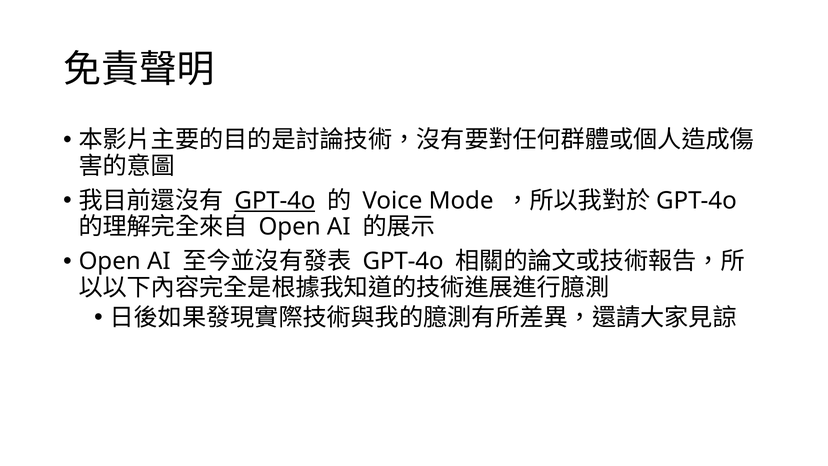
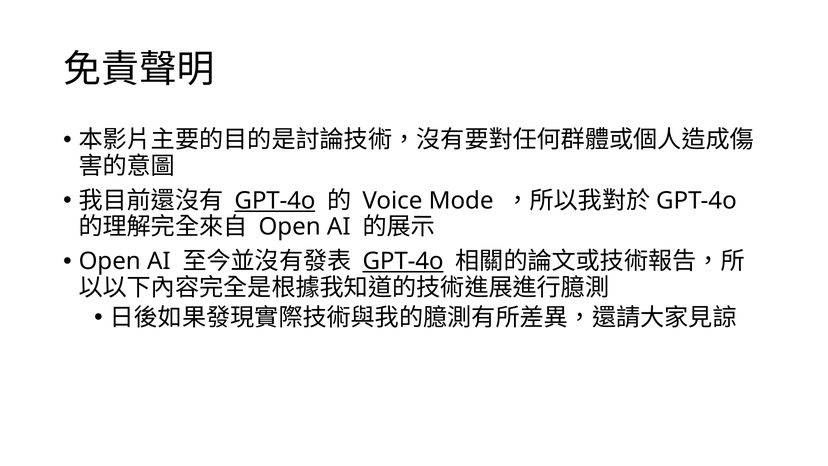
GPT-4o underline: none -> present (403, 261)
